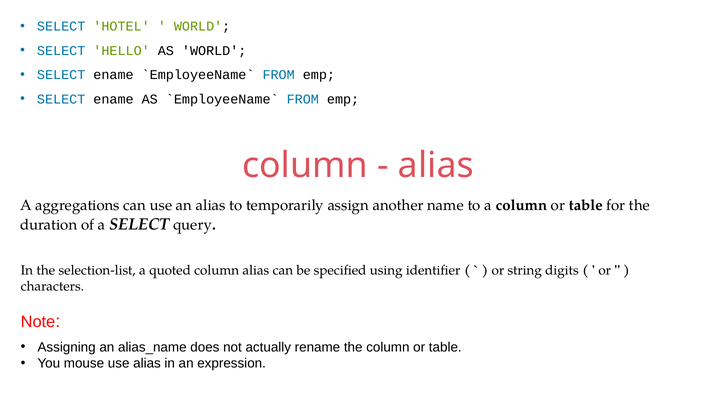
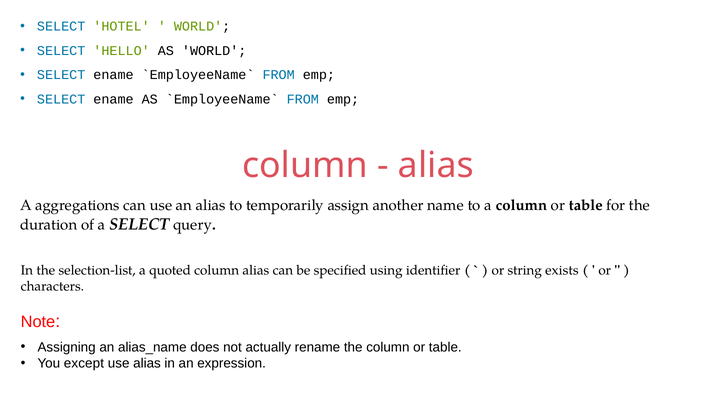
digits: digits -> exists (562, 270)
mouse: mouse -> except (84, 363)
